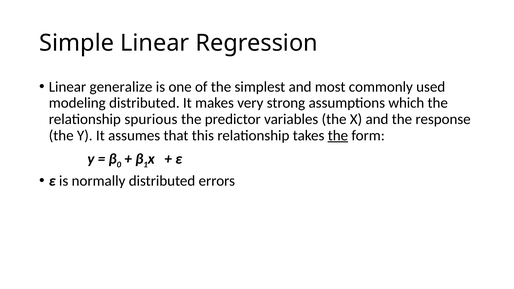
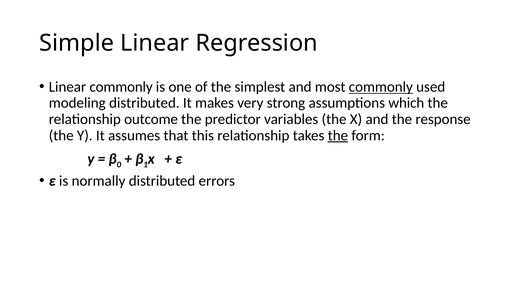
Linear generalize: generalize -> commonly (121, 87)
commonly underline: none -> present (381, 87)
spurious: spurious -> outcome (151, 119)
